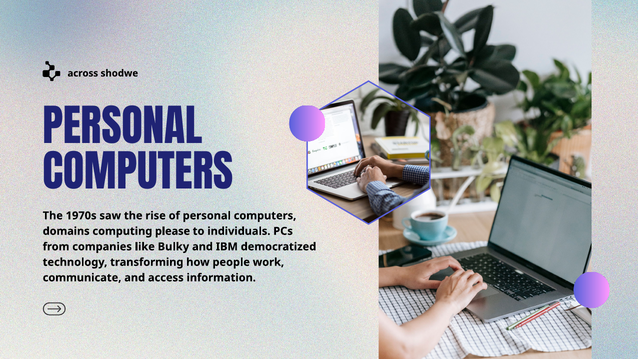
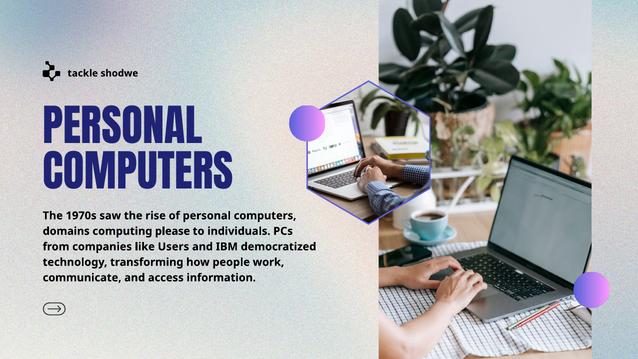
across: across -> tackle (83, 73)
Bulky: Bulky -> Users (173, 247)
